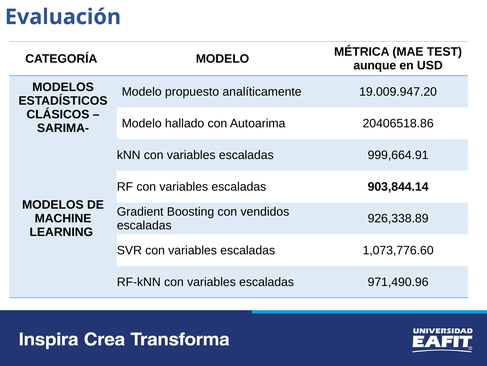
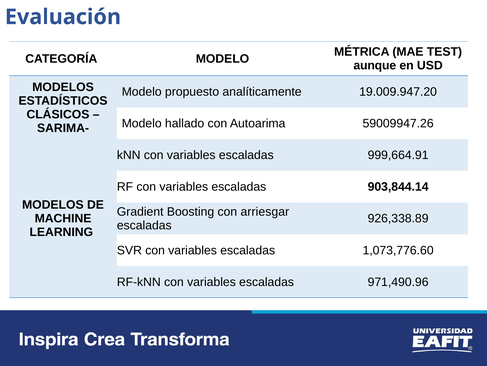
20406518.86: 20406518.86 -> 59009947.26 (398, 123)
vendidos: vendidos -> arriesgar (265, 211)
